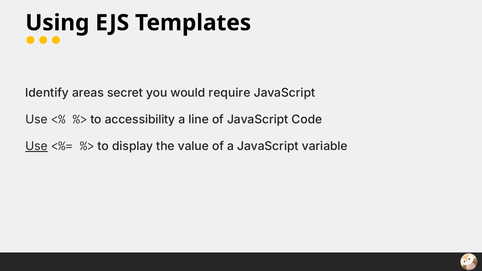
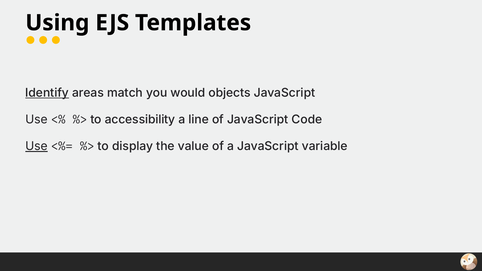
Identify underline: none -> present (47, 93)
secret: secret -> match (125, 93)
require: require -> objects (230, 93)
